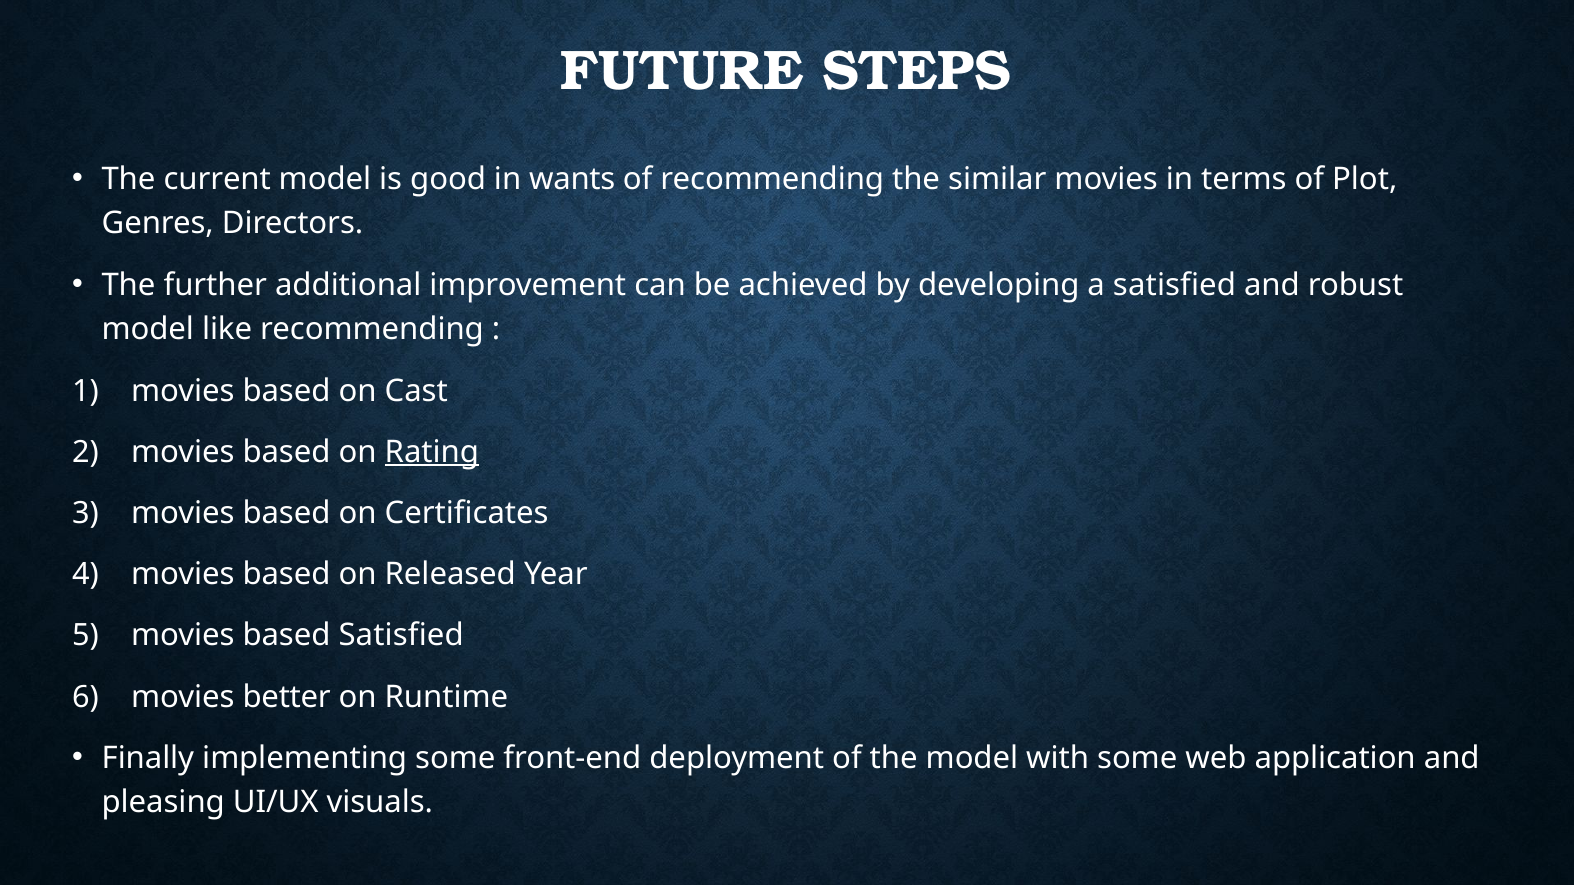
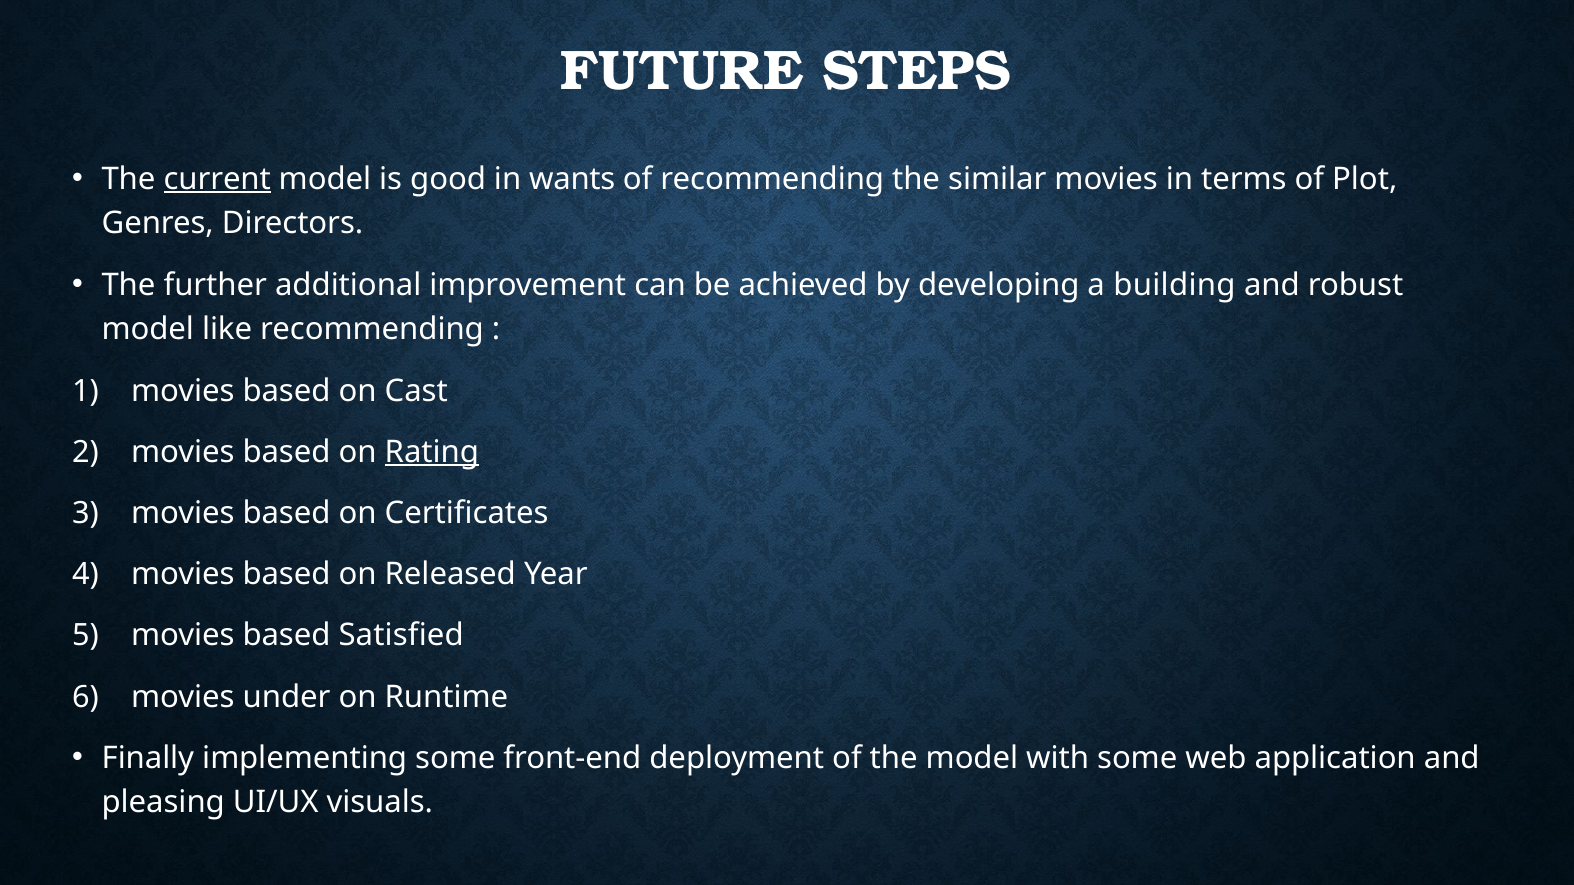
current underline: none -> present (217, 179)
a satisfied: satisfied -> building (1174, 285)
better: better -> under (287, 697)
